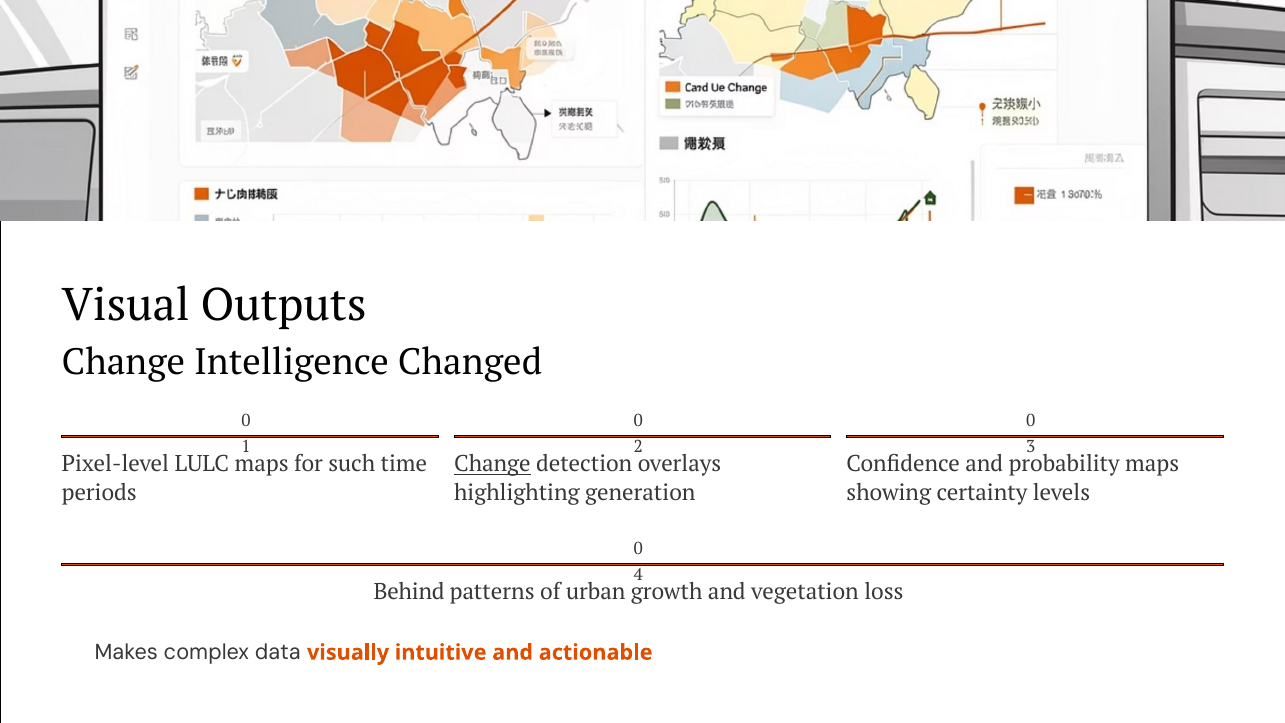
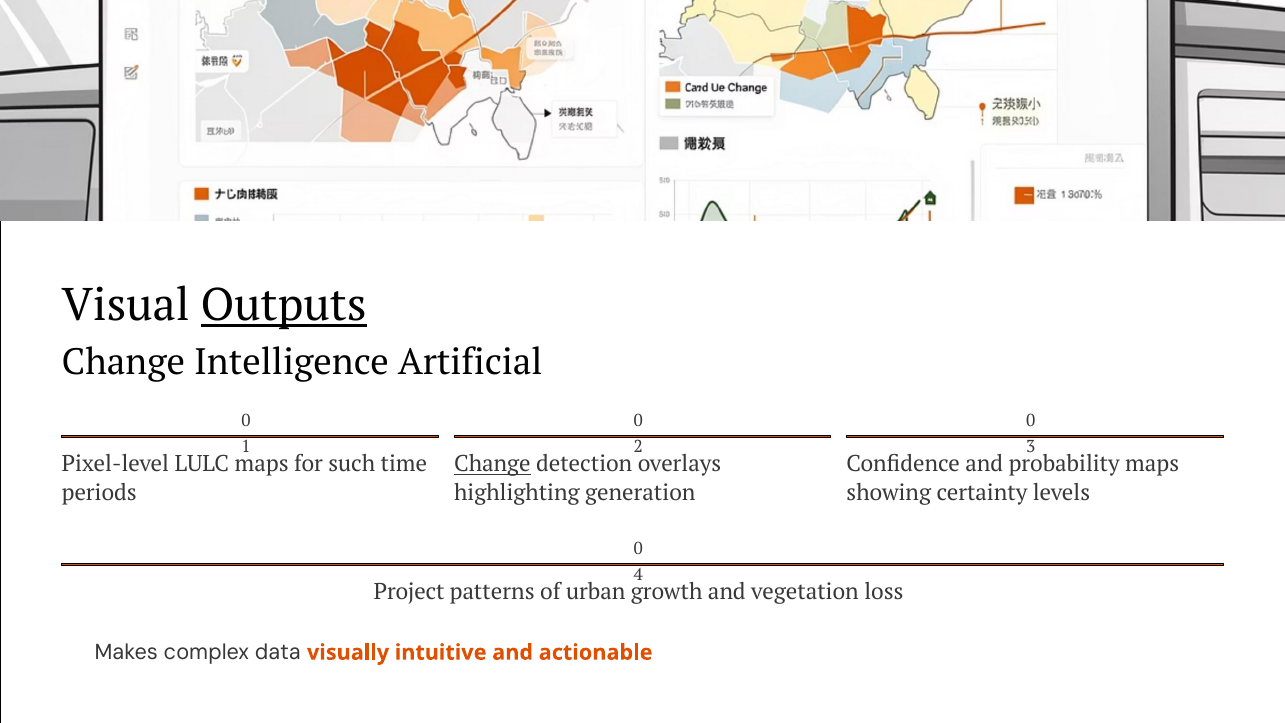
Outputs underline: none -> present (284, 305)
Changed: Changed -> Artificial (470, 362)
Behind: Behind -> Project (409, 592)
